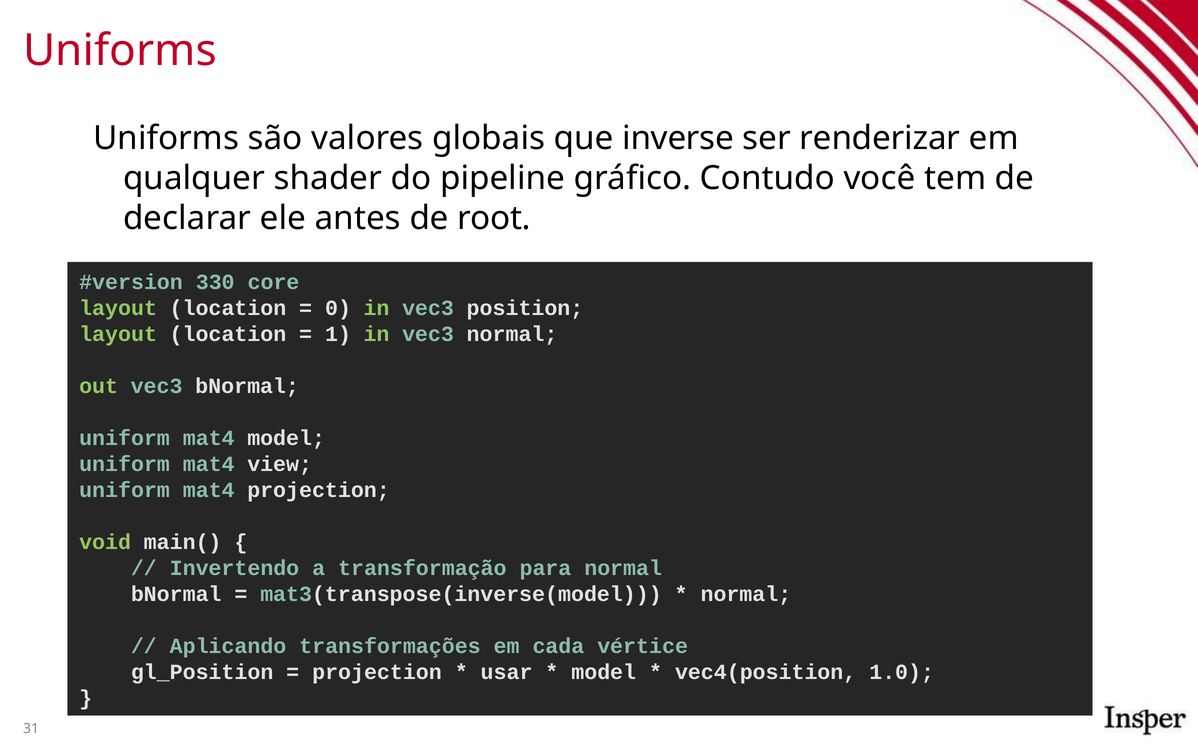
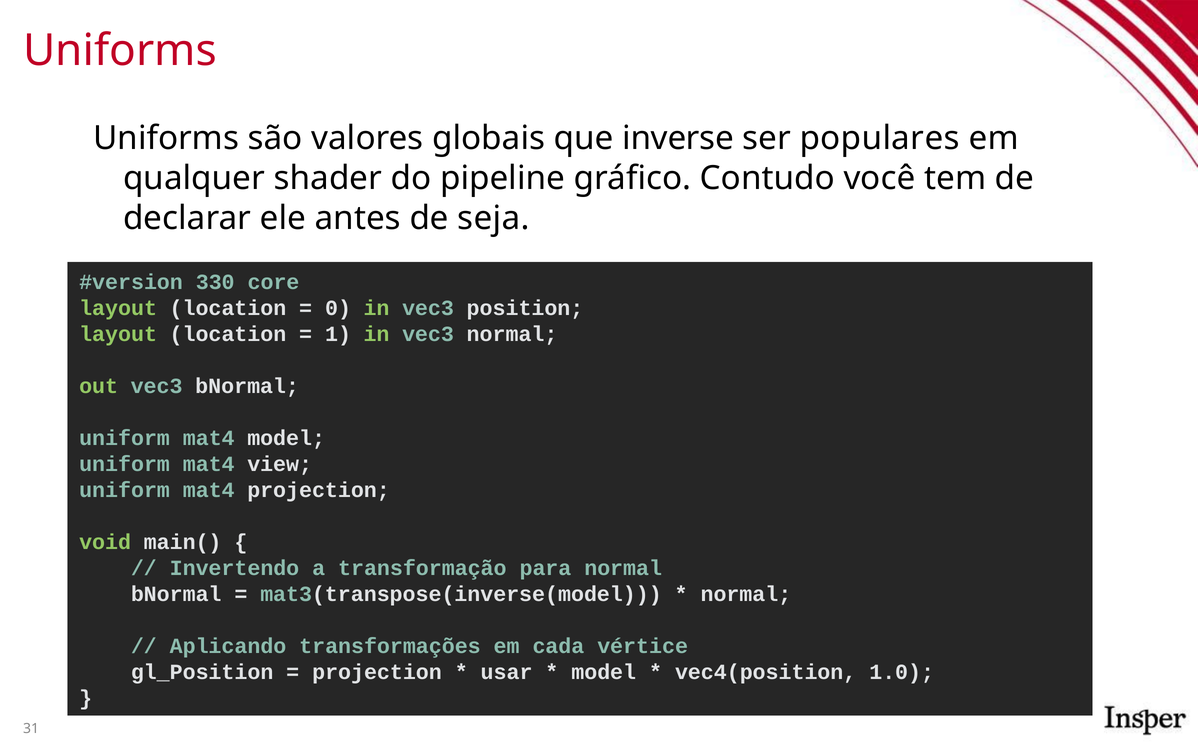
renderizar: renderizar -> populares (880, 138)
root: root -> seja (494, 218)
